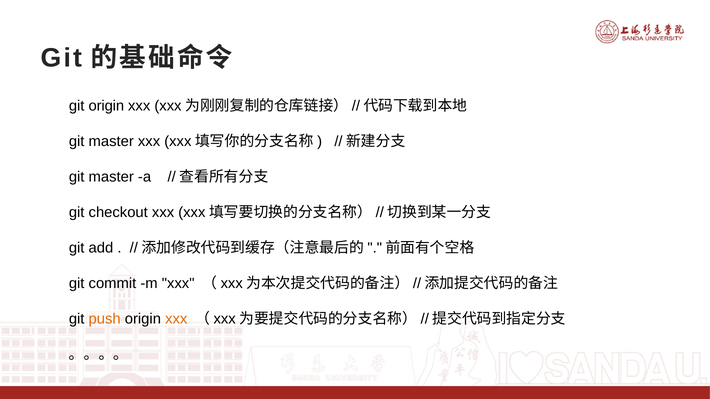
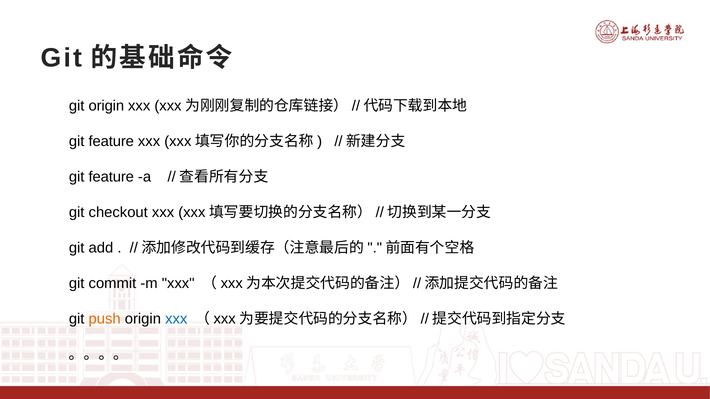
master: master -> feature (111, 142)
master: master -> feature (111, 177)
xxx colour: orange -> blue (176, 319)
